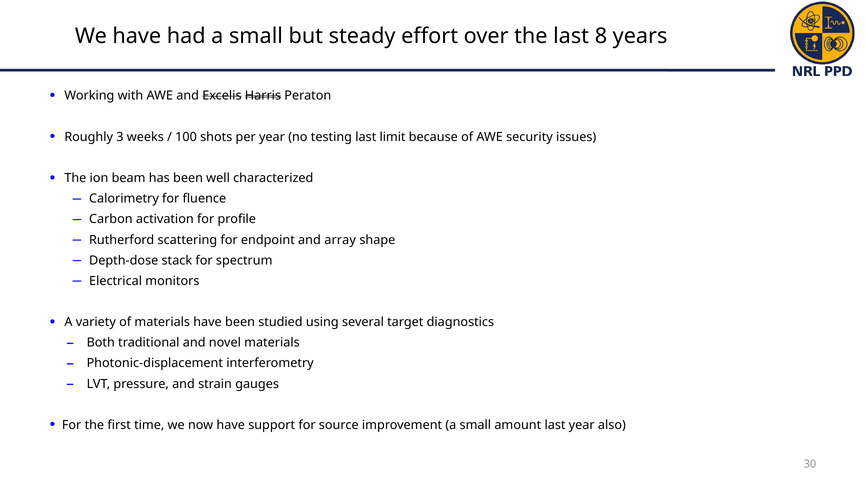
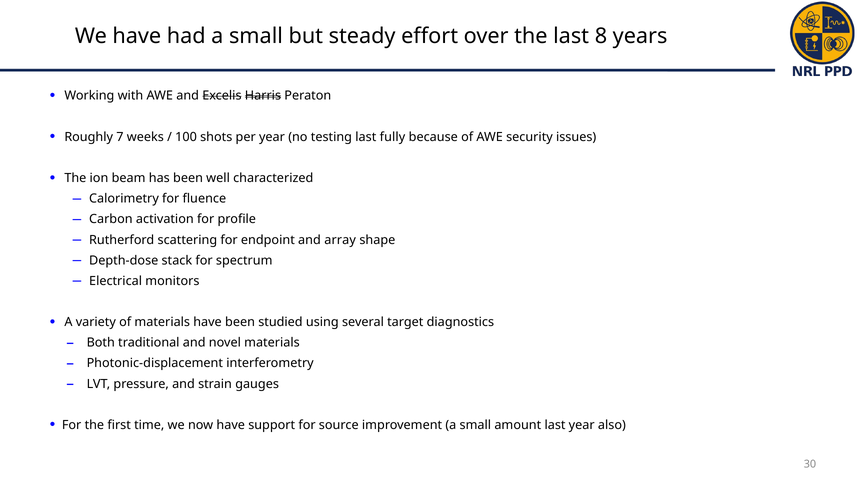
3: 3 -> 7 (120, 137)
limit: limit -> fully (392, 137)
